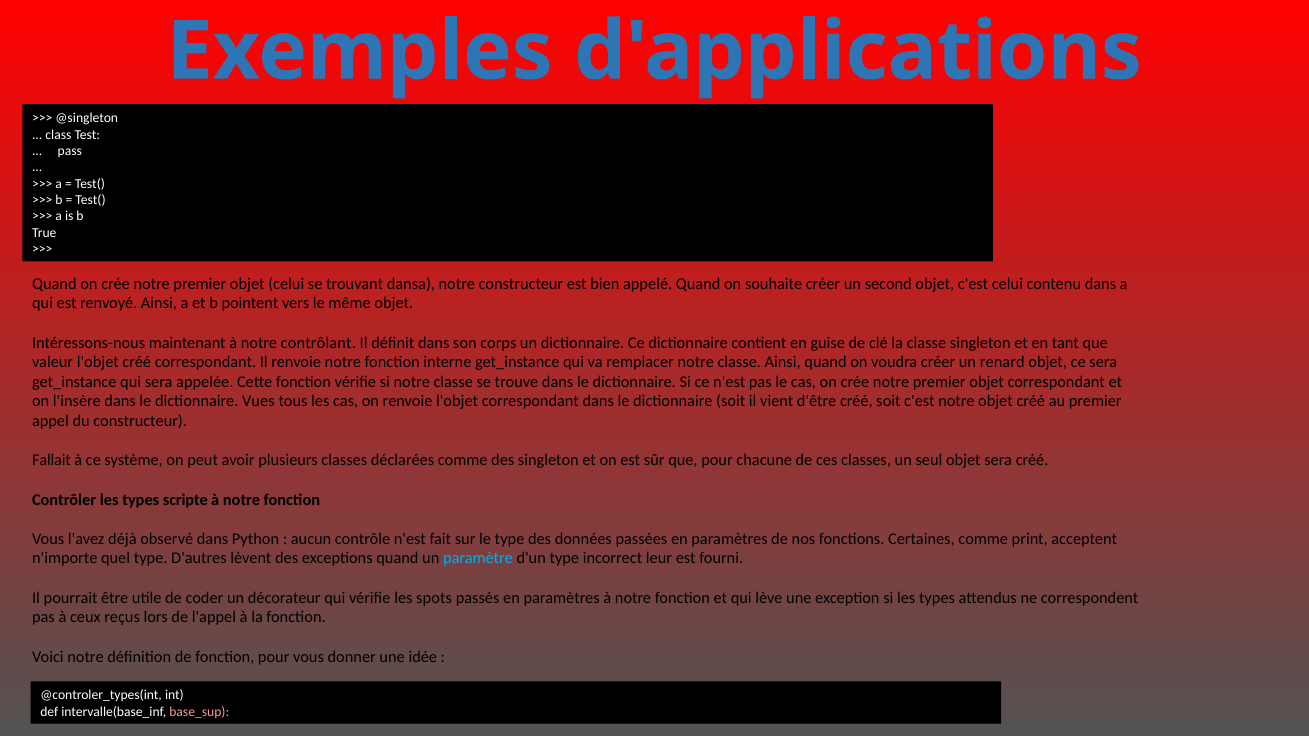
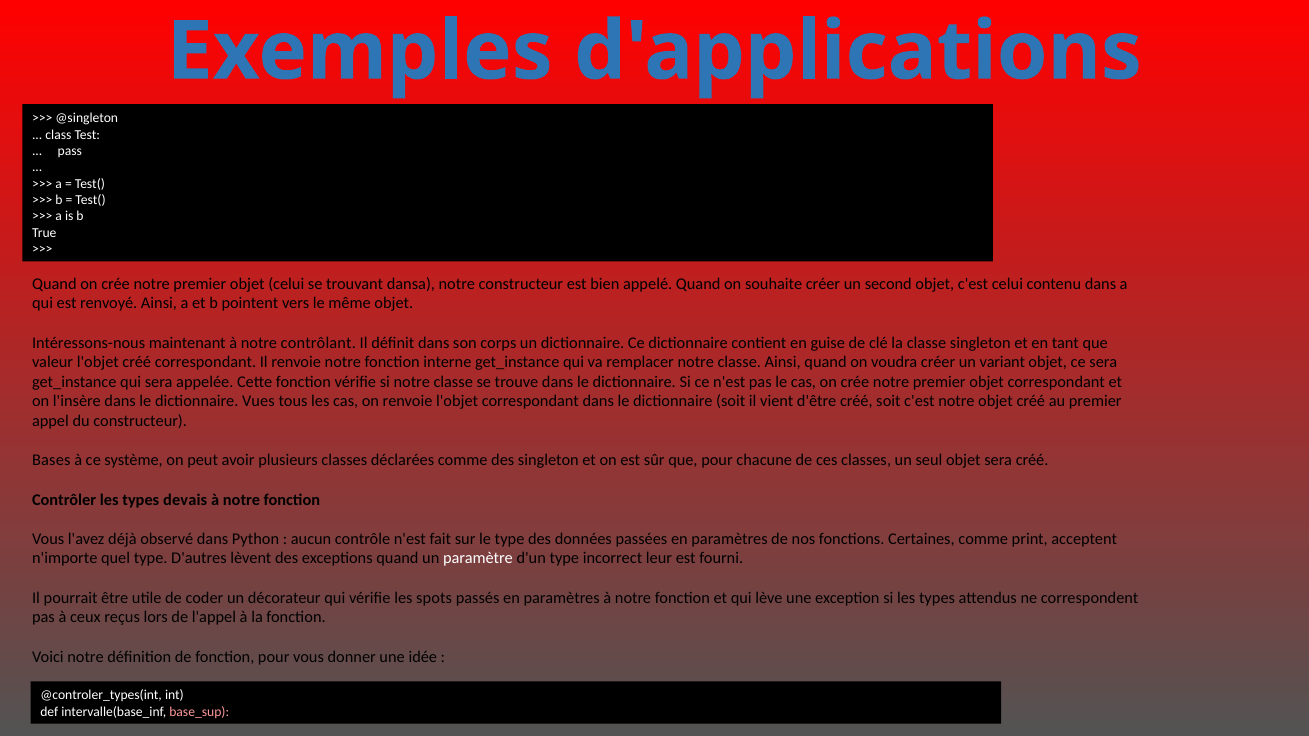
renard: renard -> variant (1002, 362)
Fallait: Fallait -> Bases (51, 461)
scripte: scripte -> devais (185, 500)
paramètre colour: light blue -> white (478, 559)
